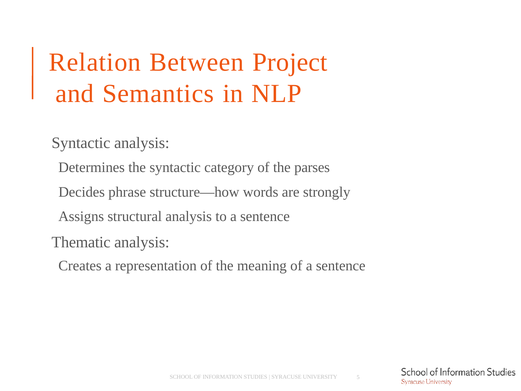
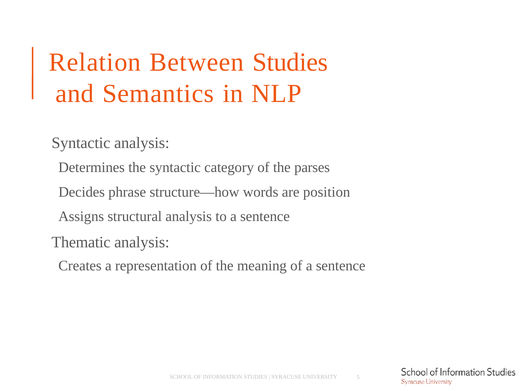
Between Project: Project -> Studies (290, 62)
strongly: strongly -> position (327, 192)
